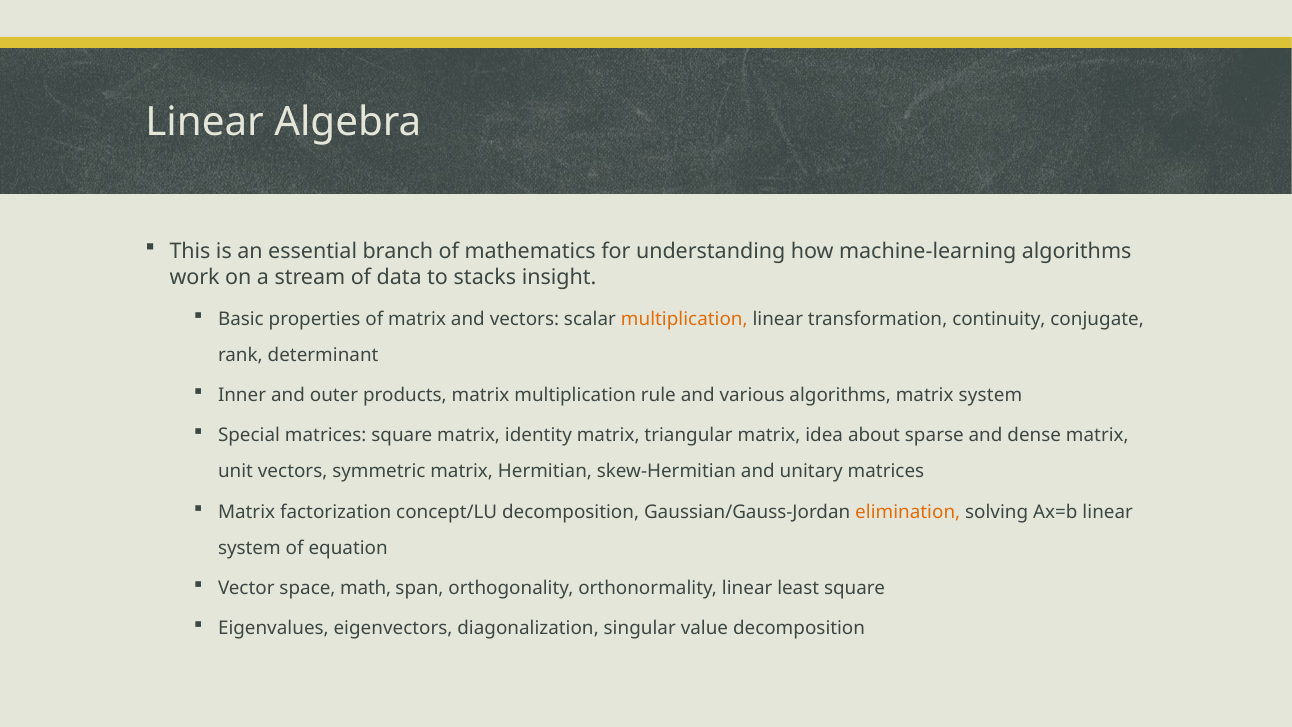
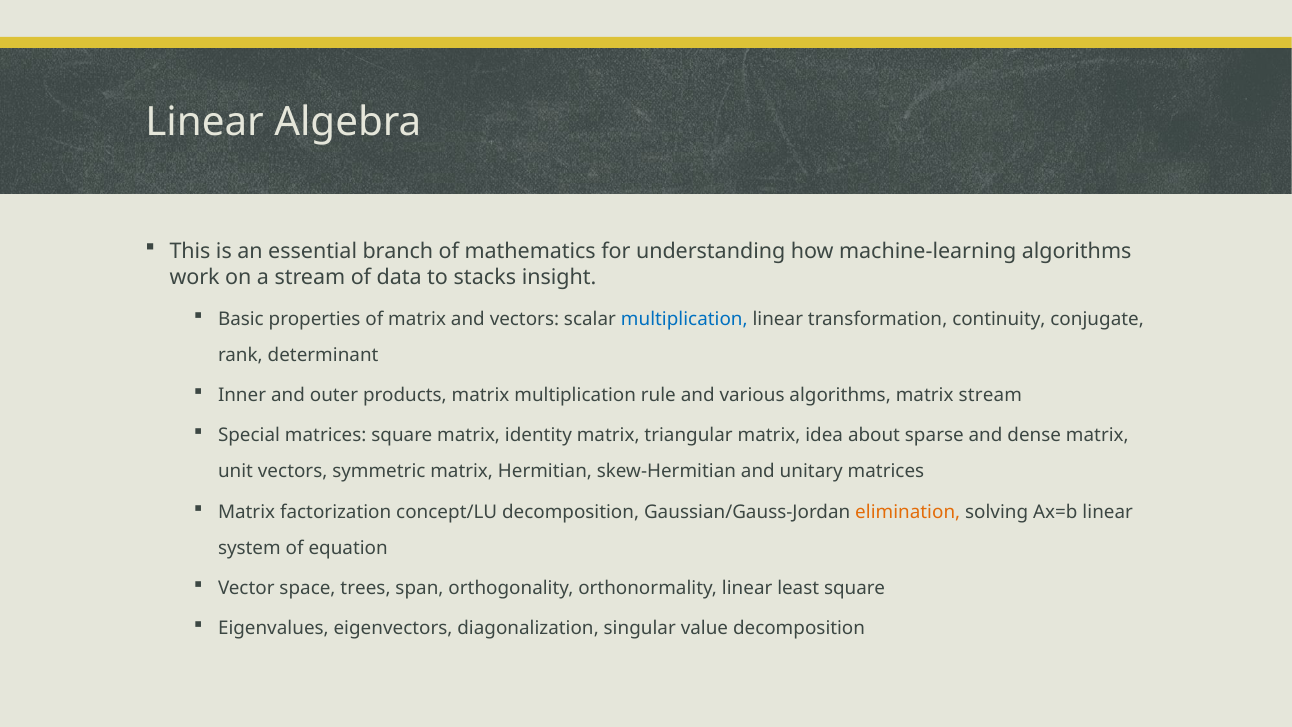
multiplication colour: orange -> blue (684, 319)
matrix system: system -> stream (990, 395)
math: math -> trees (366, 588)
